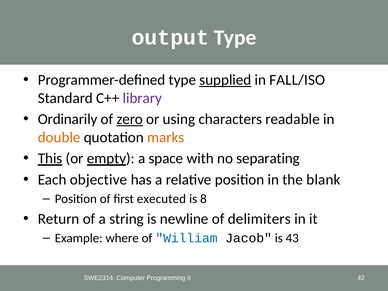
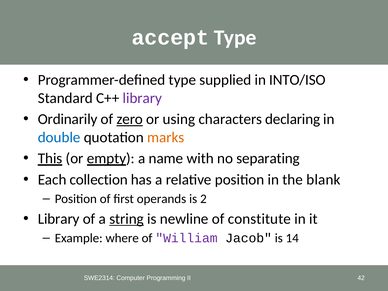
output: output -> accept (170, 37)
supplied underline: present -> none (225, 80)
FALL/ISO: FALL/ISO -> INTO/ISO (297, 80)
readable: readable -> declaring (293, 119)
double colour: orange -> blue (59, 137)
space: space -> name (166, 158)
objective: objective -> collection (99, 180)
executed: executed -> operands (162, 199)
8: 8 -> 2 (203, 199)
Return: Return -> Library (59, 219)
string underline: none -> present (127, 219)
delimiters: delimiters -> constitute (259, 219)
William colour: blue -> purple (186, 238)
43: 43 -> 14 (292, 238)
